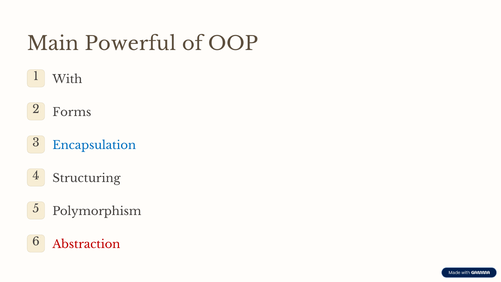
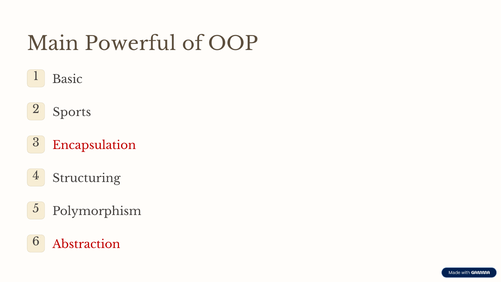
With: With -> Basic (67, 79)
Forms: Forms -> Sports (72, 112)
Encapsulation colour: blue -> red (94, 145)
